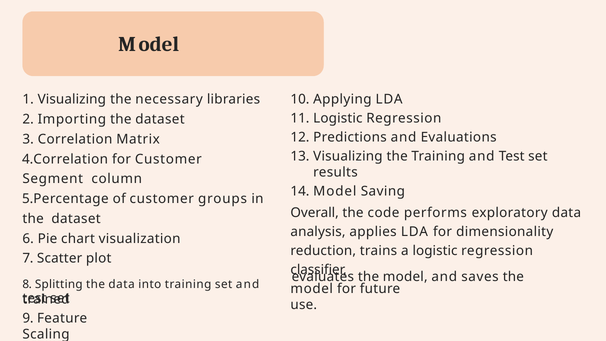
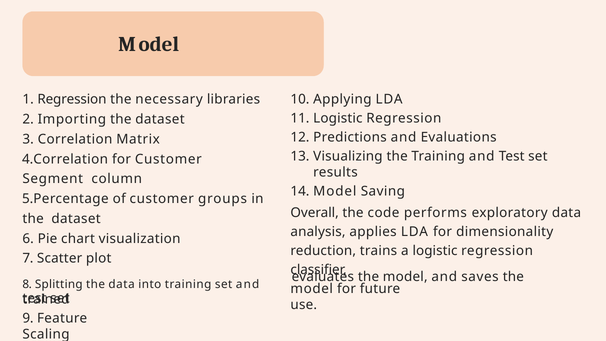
Visualizing: Visualizing -> Regression (72, 99)
